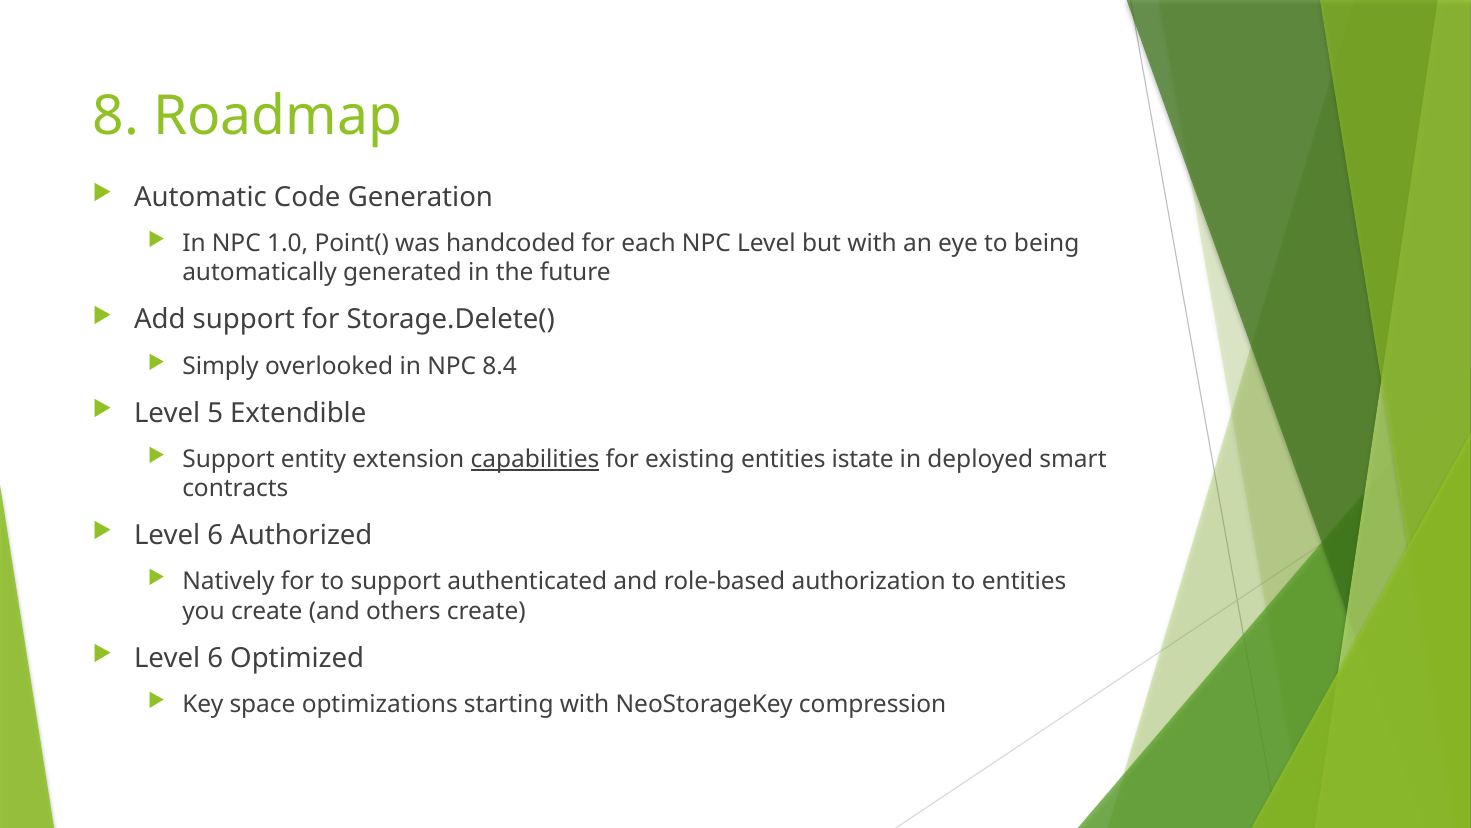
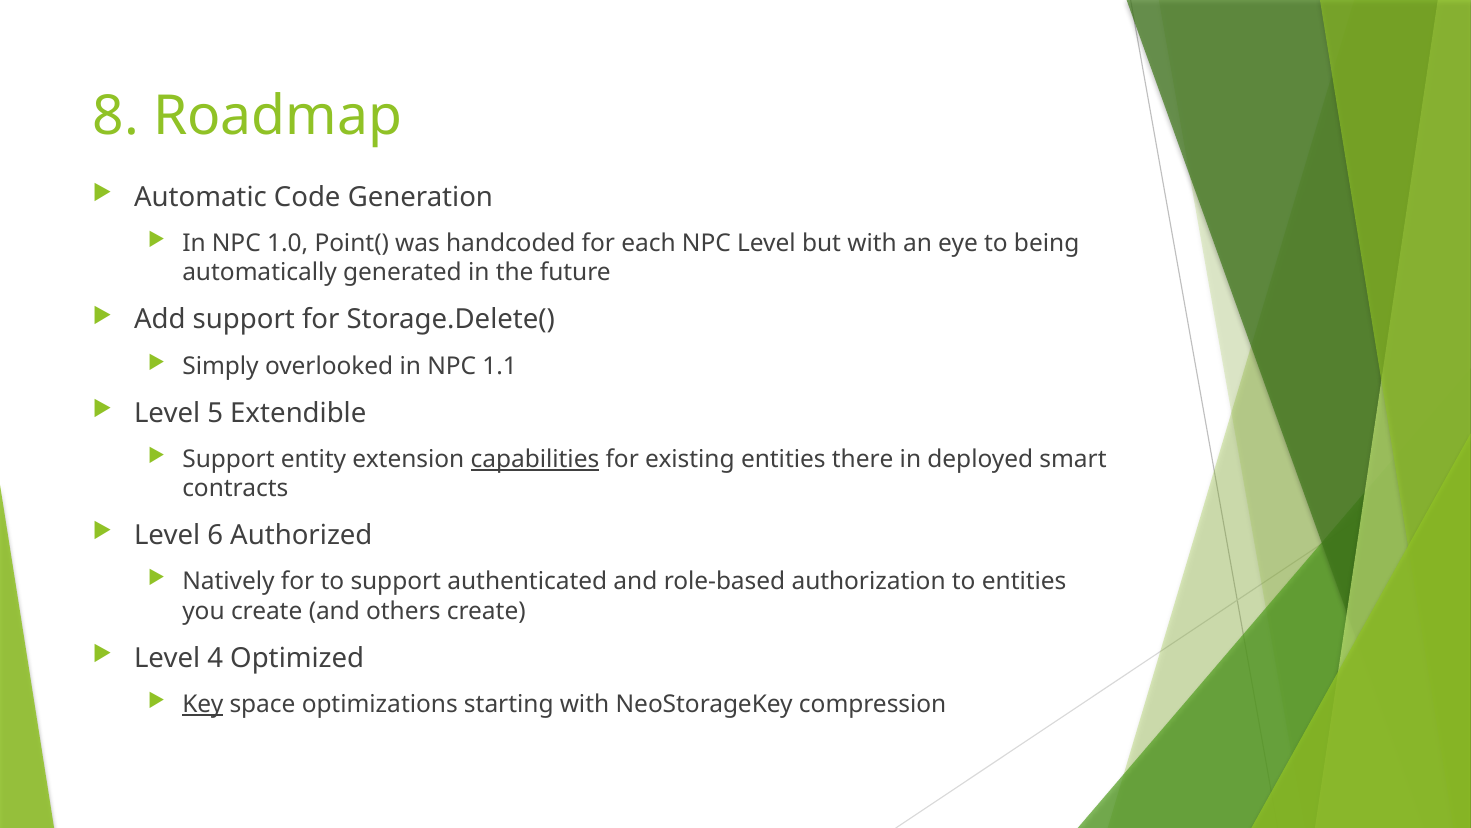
8.4: 8.4 -> 1.1 (500, 366)
istate: istate -> there (863, 459)
6: 6 -> 4 (215, 658)
Key underline: none -> present (203, 704)
